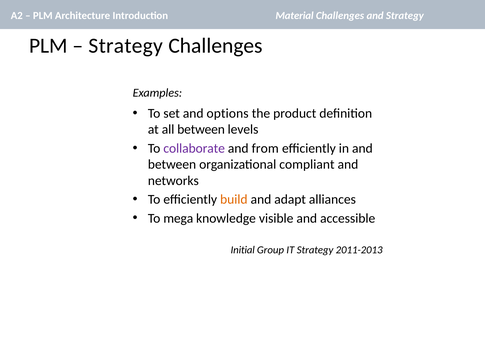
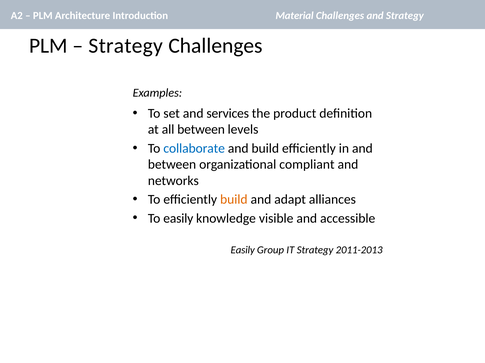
options: options -> services (228, 114)
collaborate colour: purple -> blue (194, 149)
and from: from -> build (265, 149)
To mega: mega -> easily (178, 219)
Initial: Initial -> Easily (243, 250)
